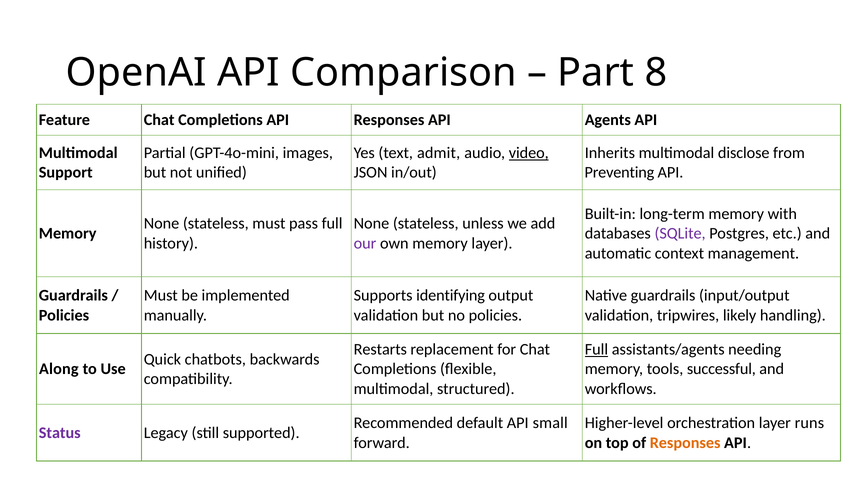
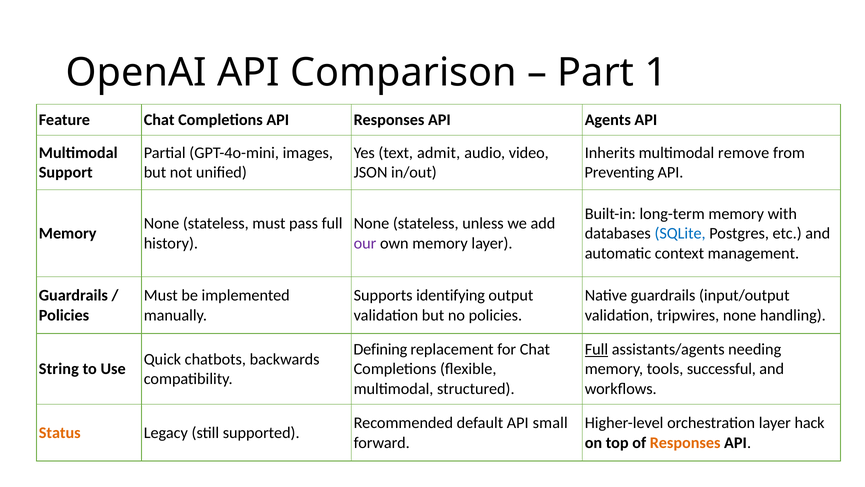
8: 8 -> 1 (656, 73)
video underline: present -> none (529, 153)
disclose: disclose -> remove (744, 153)
SQLite colour: purple -> blue (680, 233)
tripwires likely: likely -> none (740, 315)
Restarts: Restarts -> Defining (380, 349)
Along: Along -> String (59, 369)
runs: runs -> hack (810, 423)
Status colour: purple -> orange (60, 432)
